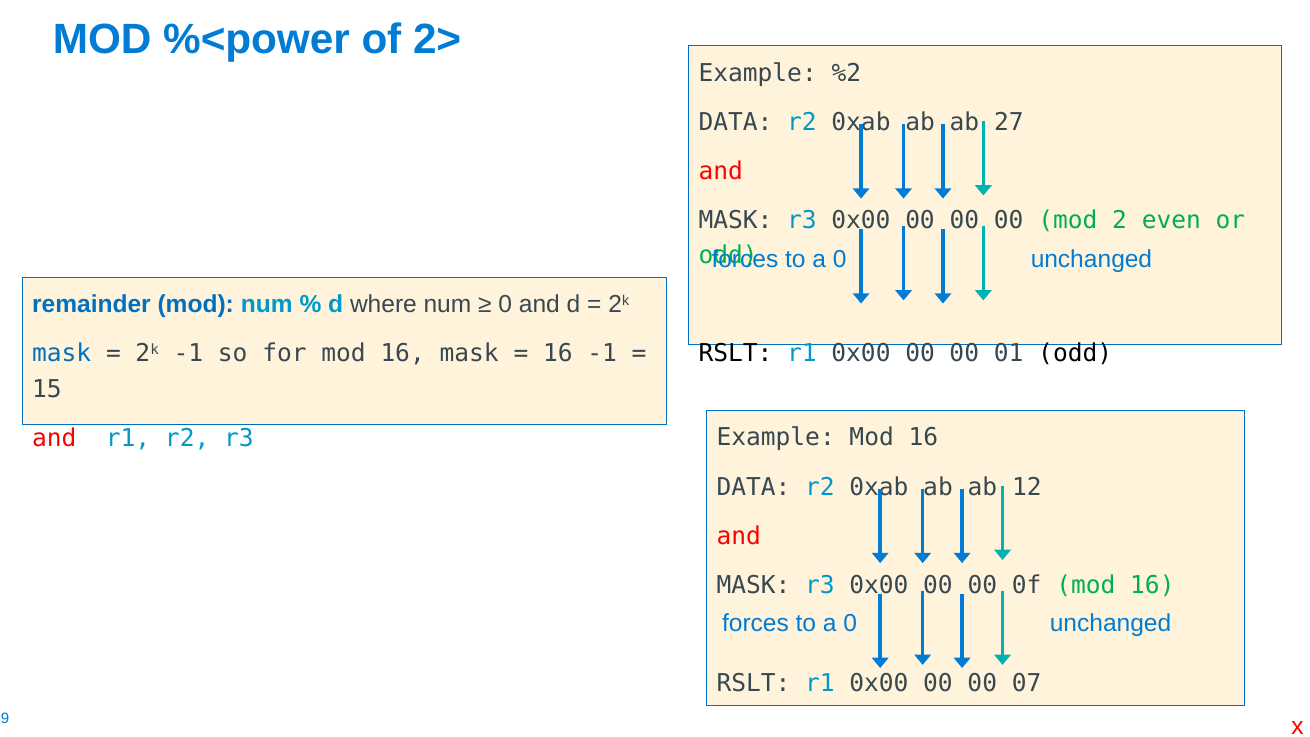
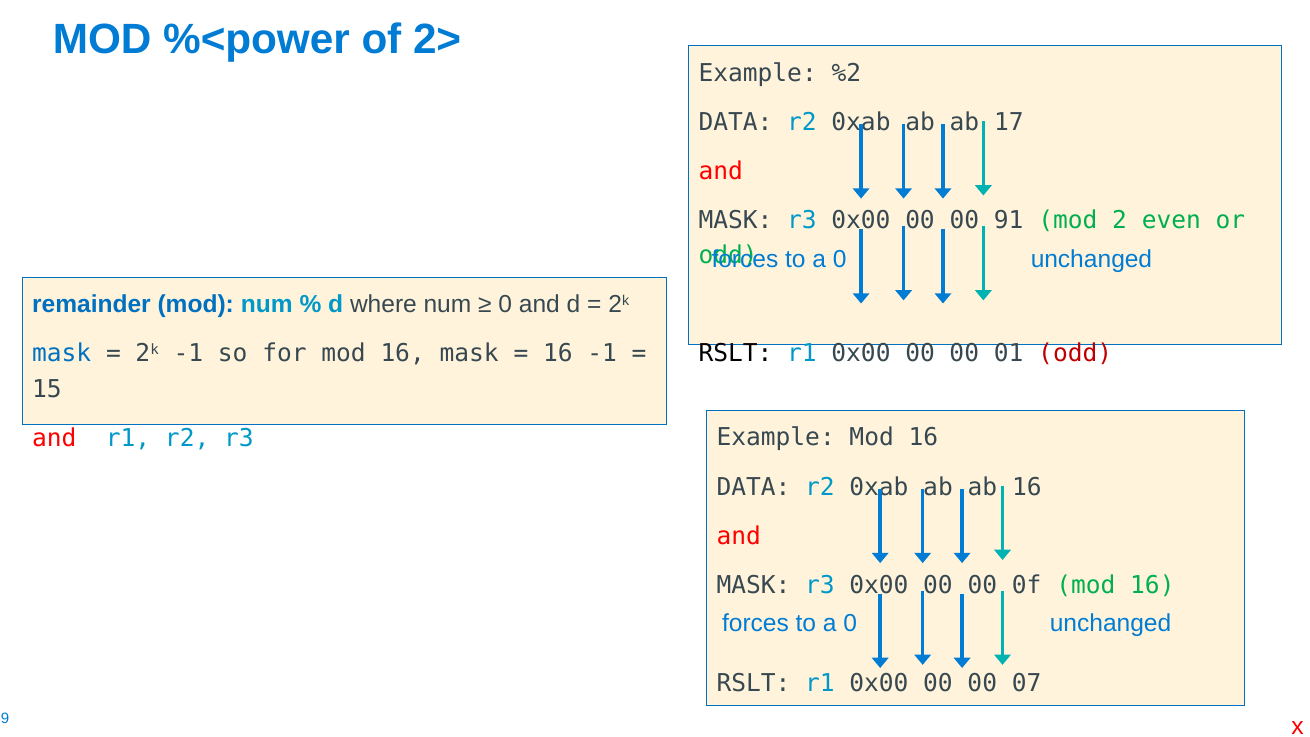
27: 27 -> 17 (1009, 122)
00 00 00: 00 -> 91 (1009, 220)
odd colour: black -> red (1075, 353)
ab 12: 12 -> 16 (1027, 487)
